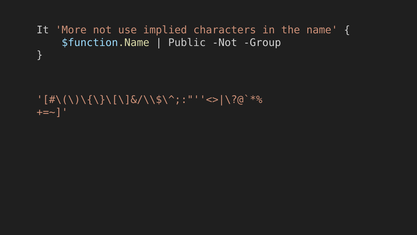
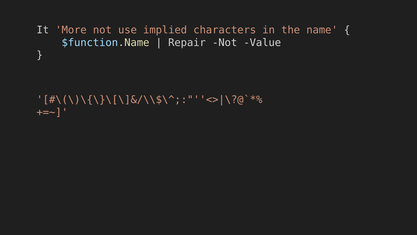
Public: Public -> Repair (187, 43)
Group: Group -> Value (262, 43)
